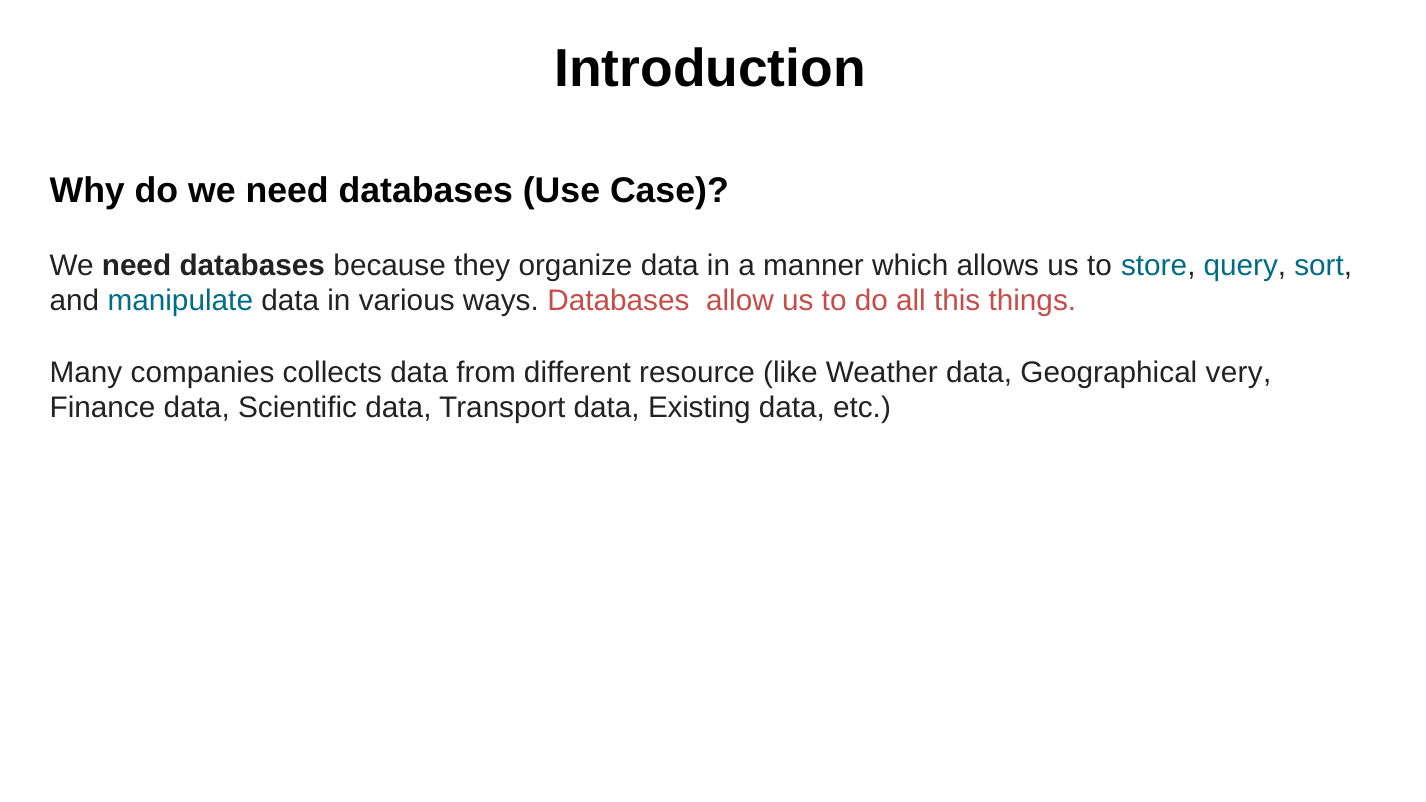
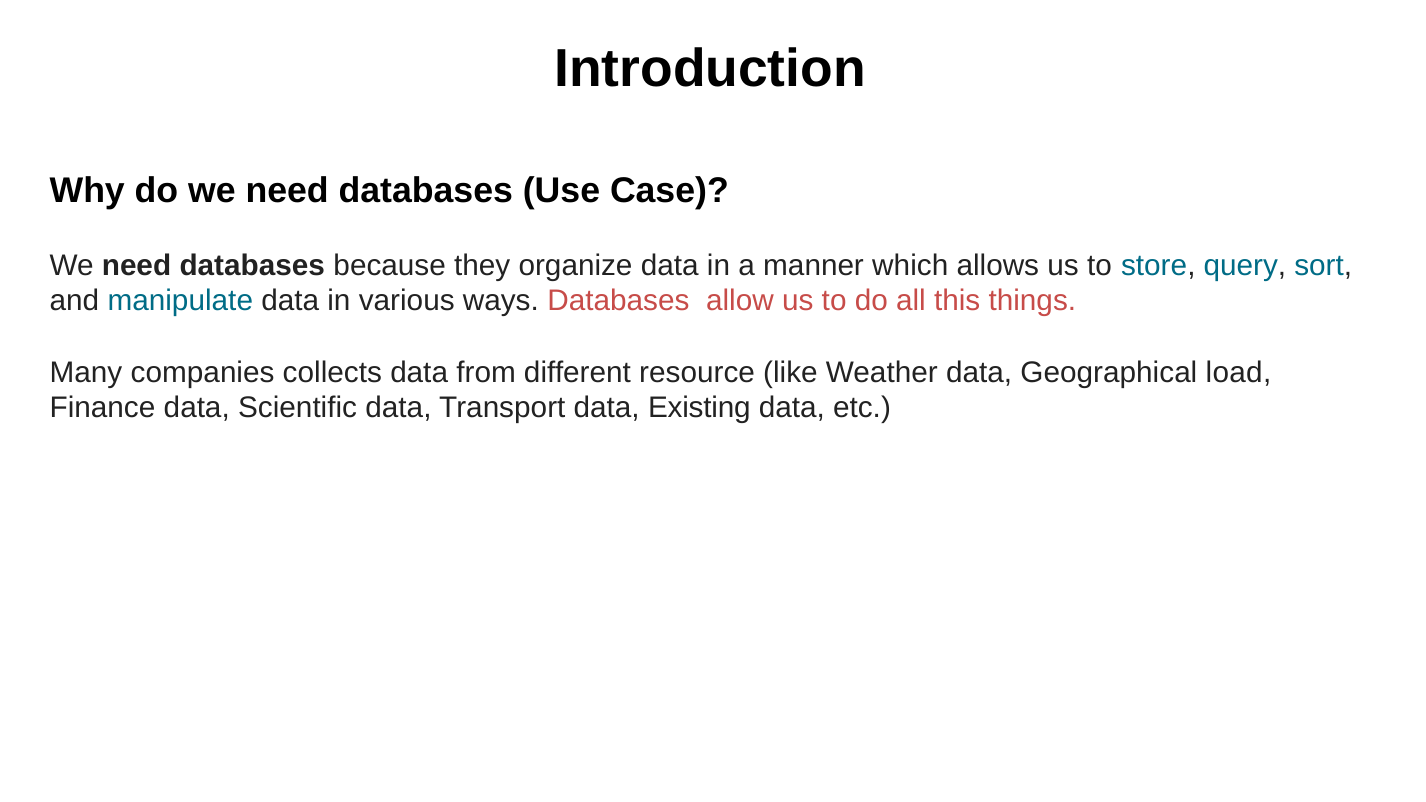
very: very -> load (1238, 372)
